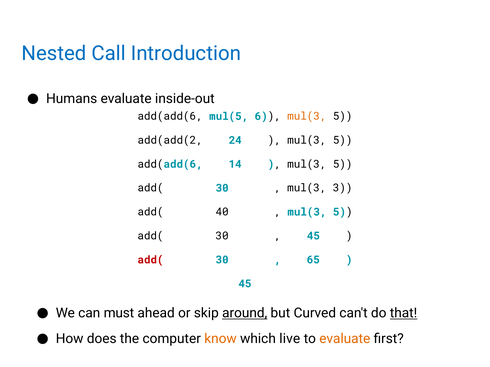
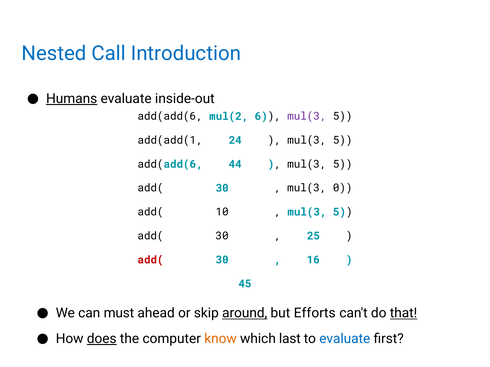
Humans underline: none -> present (72, 99)
mul(5: mul(5 -> mul(2 (229, 116)
mul(3 colour: orange -> purple (307, 116)
add(add(2: add(add(2 -> add(add(1 (170, 140)
14: 14 -> 44 (235, 164)
3: 3 -> 0 (343, 188)
40: 40 -> 10 (222, 212)
45: 45 -> 25 (313, 236)
65: 65 -> 16 (313, 260)
Curved: Curved -> Efforts (315, 314)
does underline: none -> present (102, 339)
live: live -> last (290, 339)
evaluate colour: orange -> blue (345, 339)
